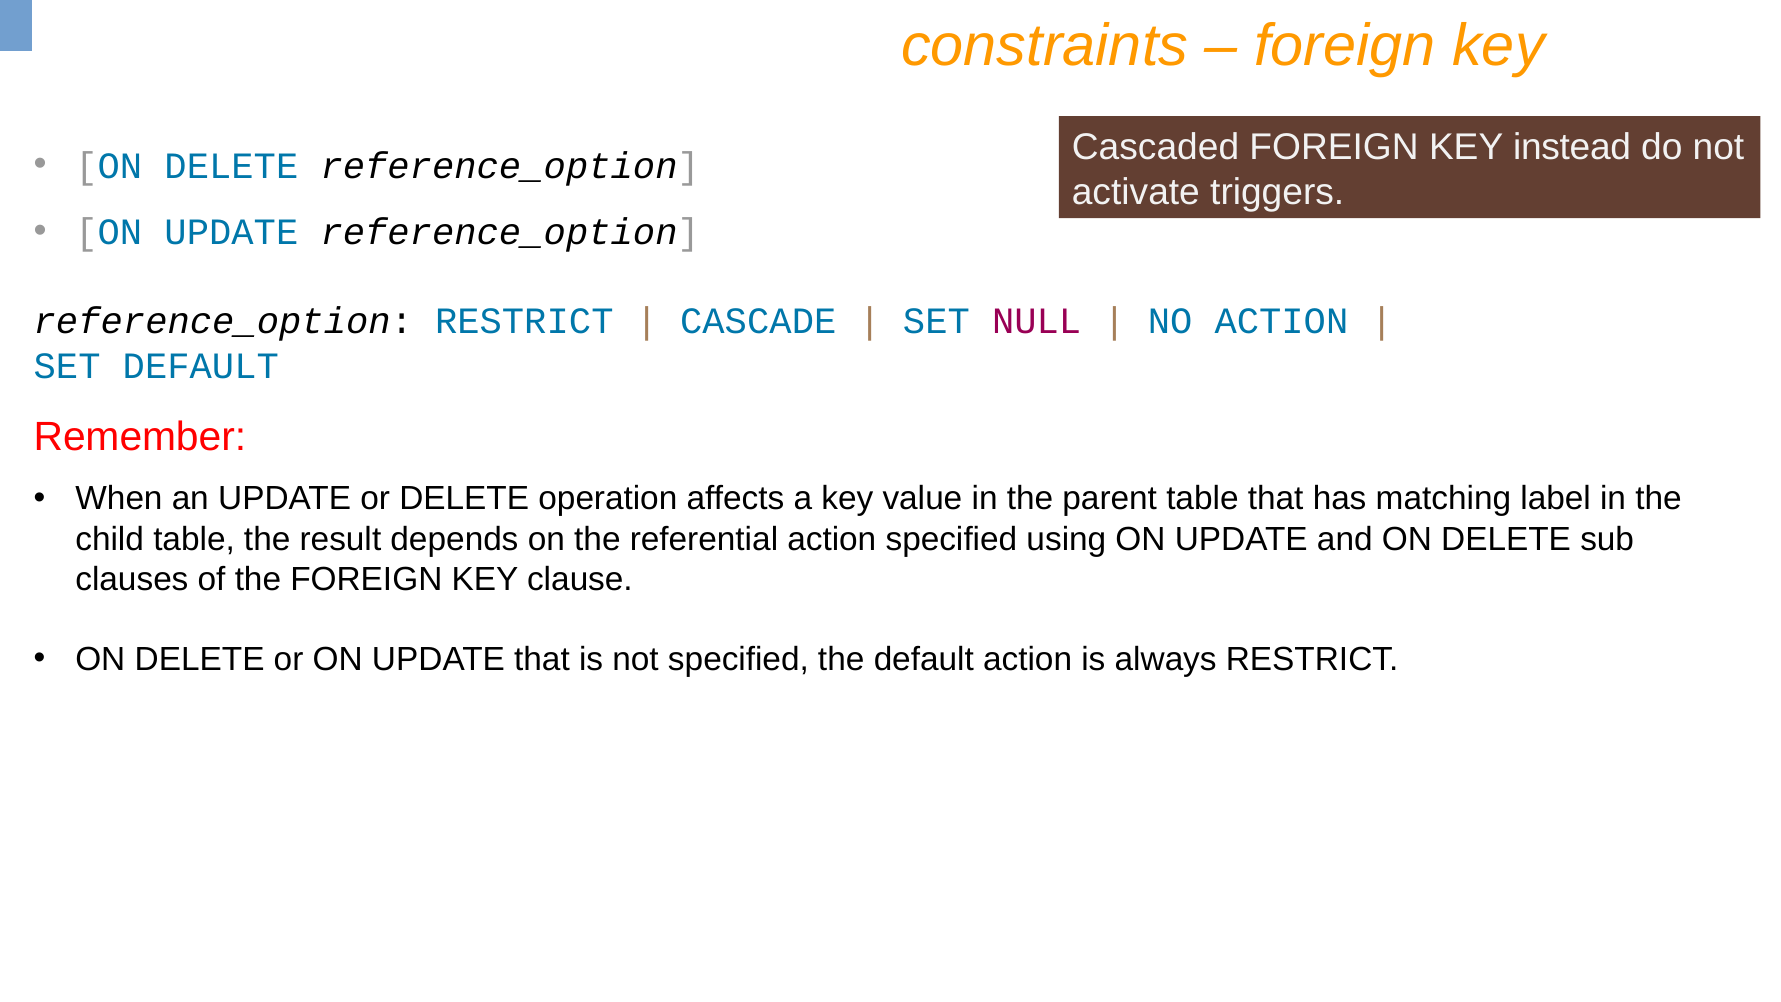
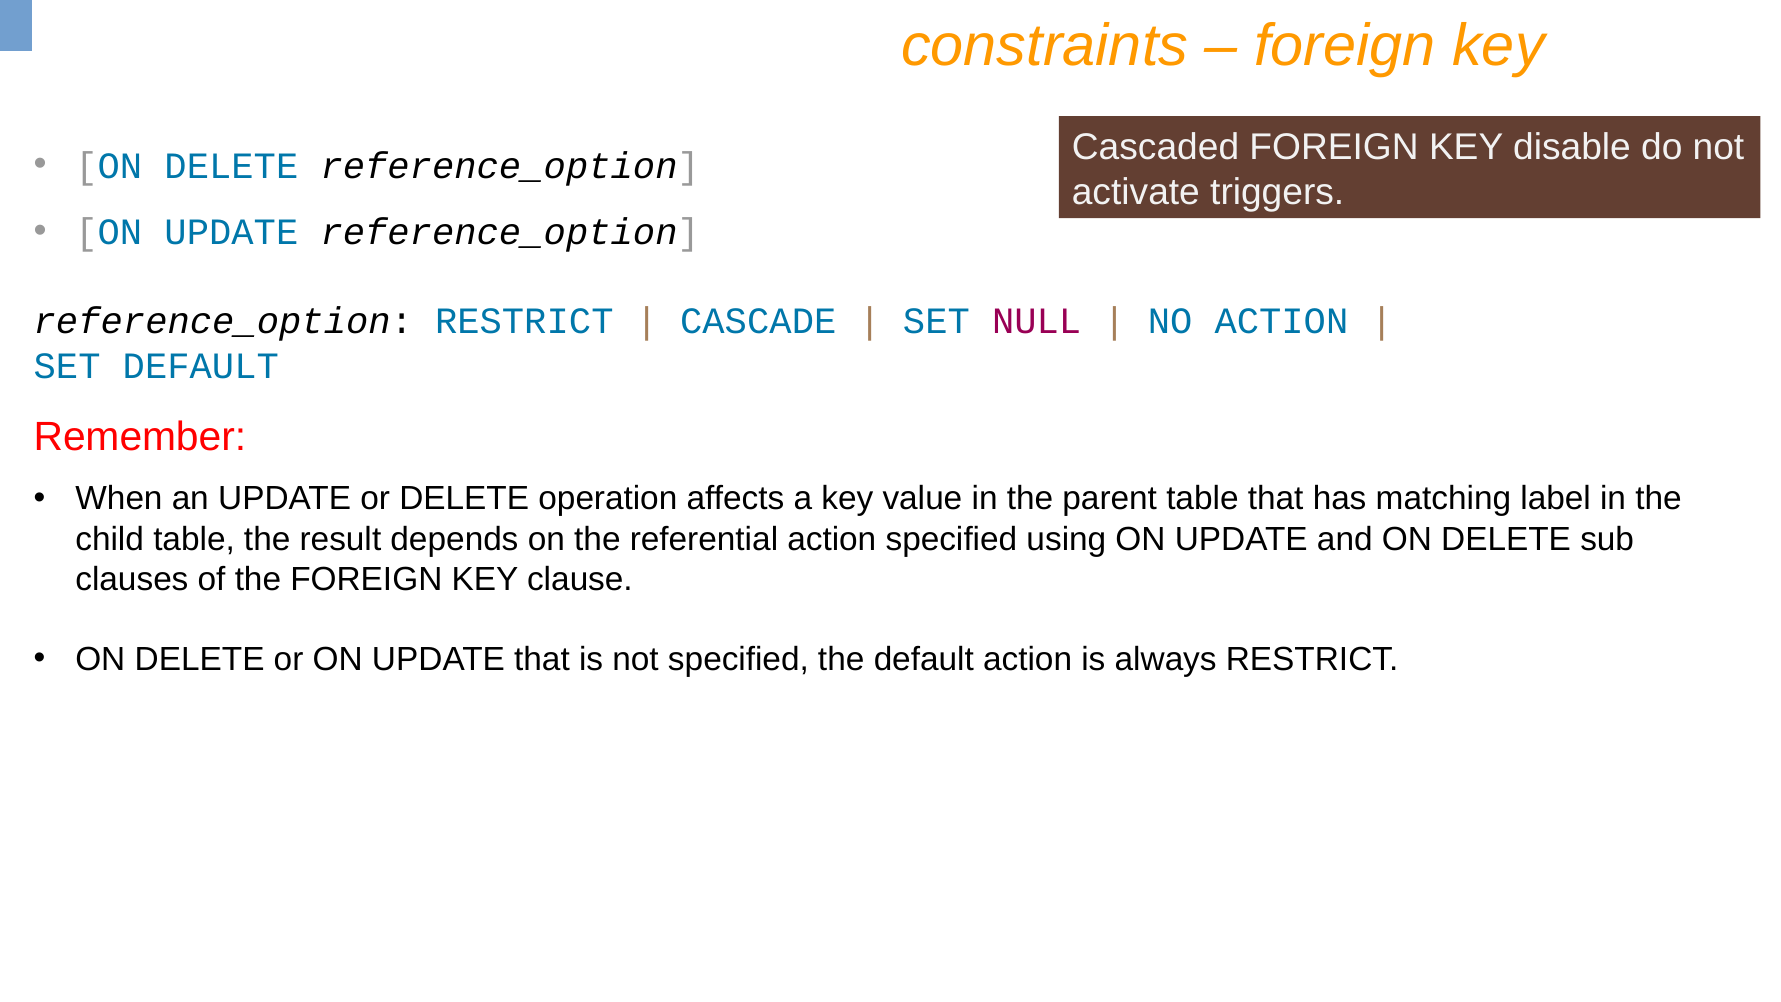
instead: instead -> disable (1572, 147)
